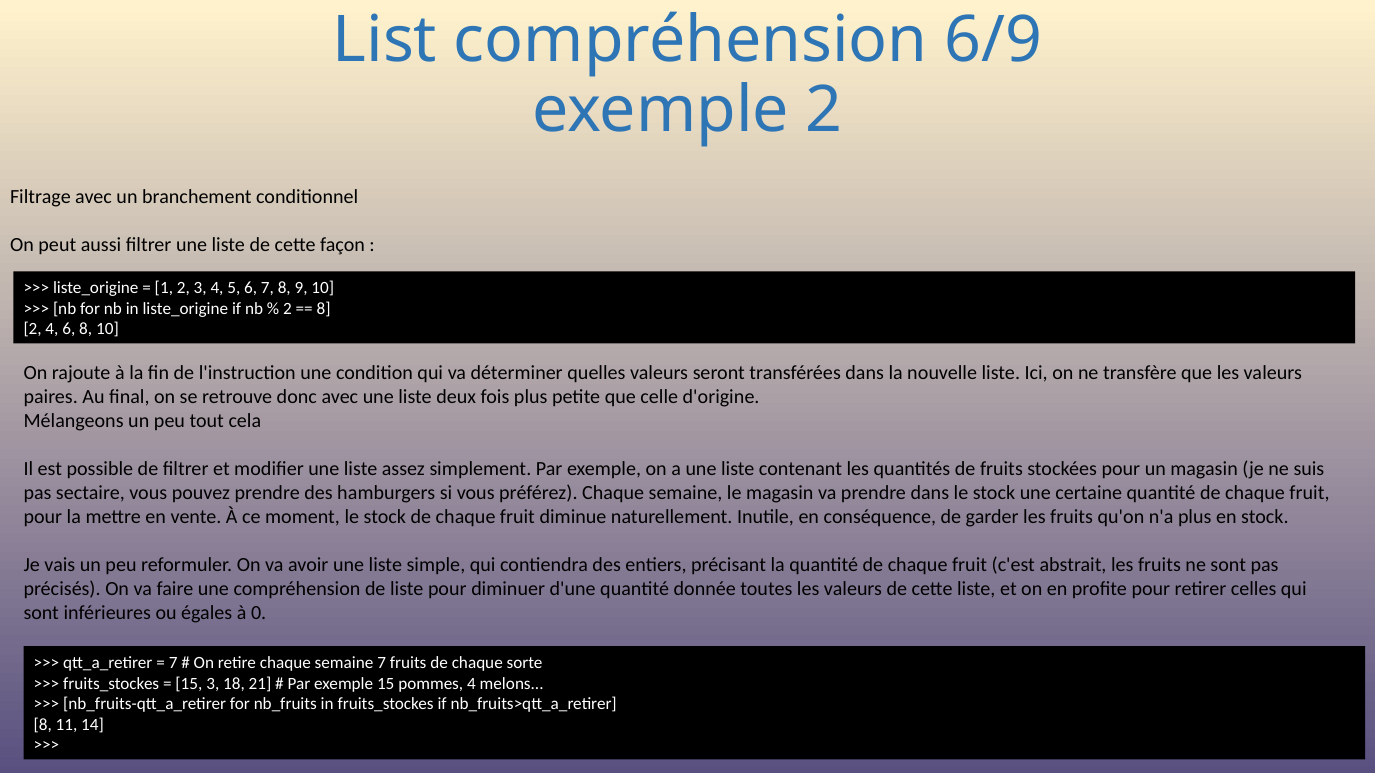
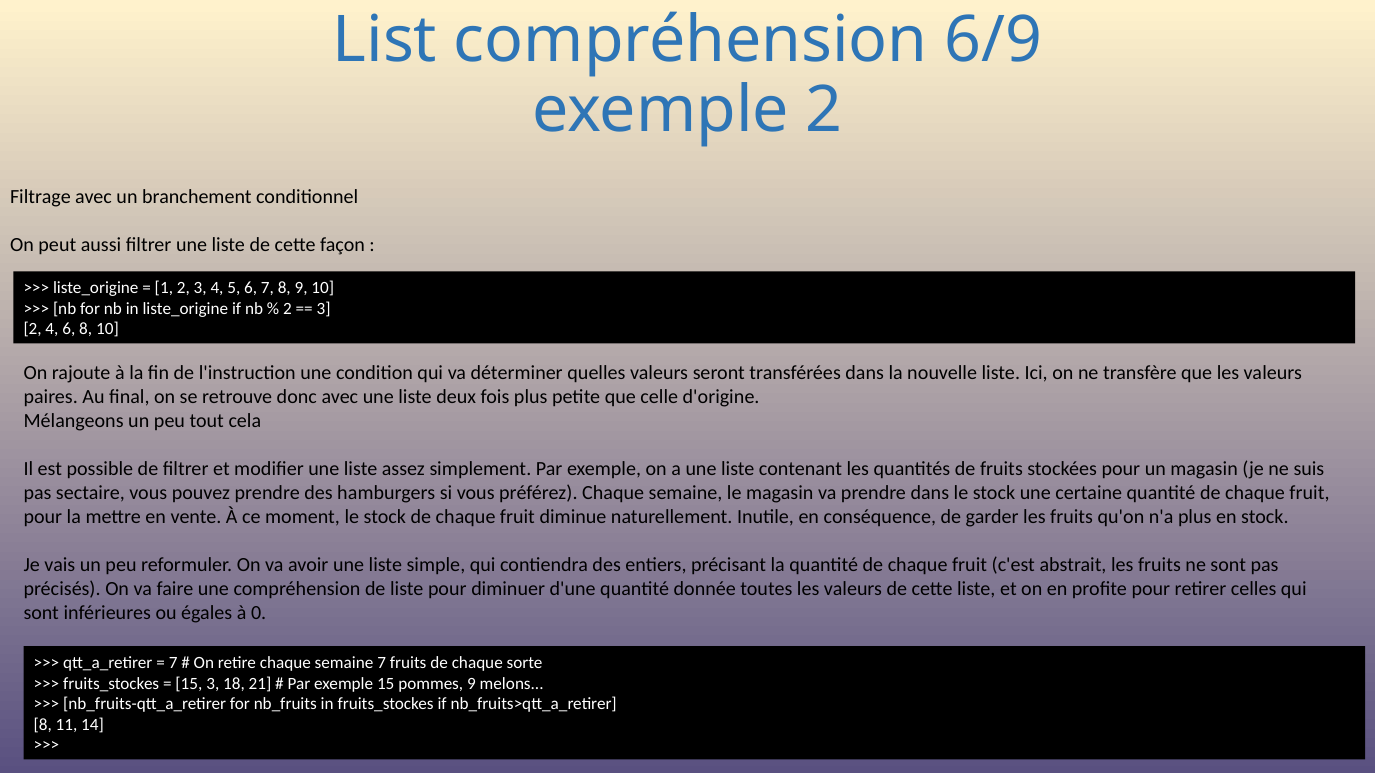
8: 8 -> 3 (324, 309)
pommes 4: 4 -> 9 (472, 684)
